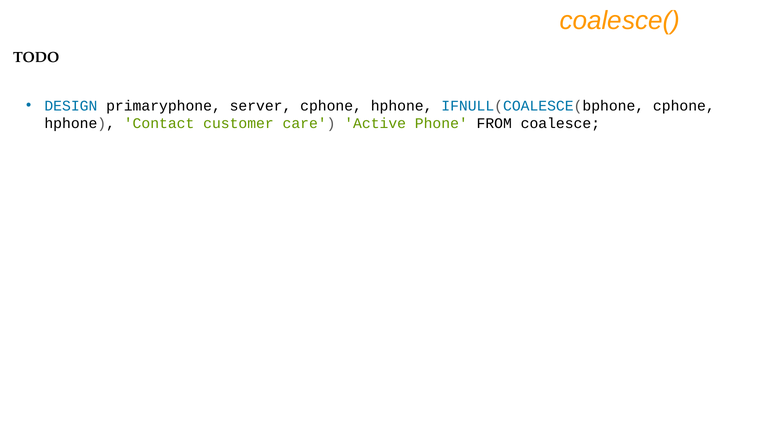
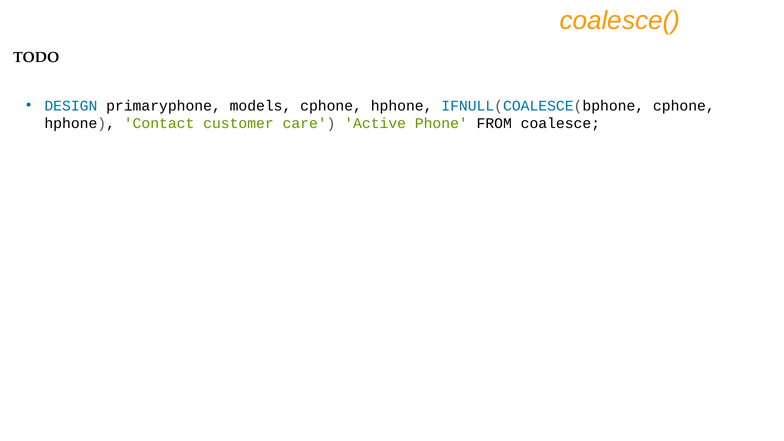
server: server -> models (261, 106)
